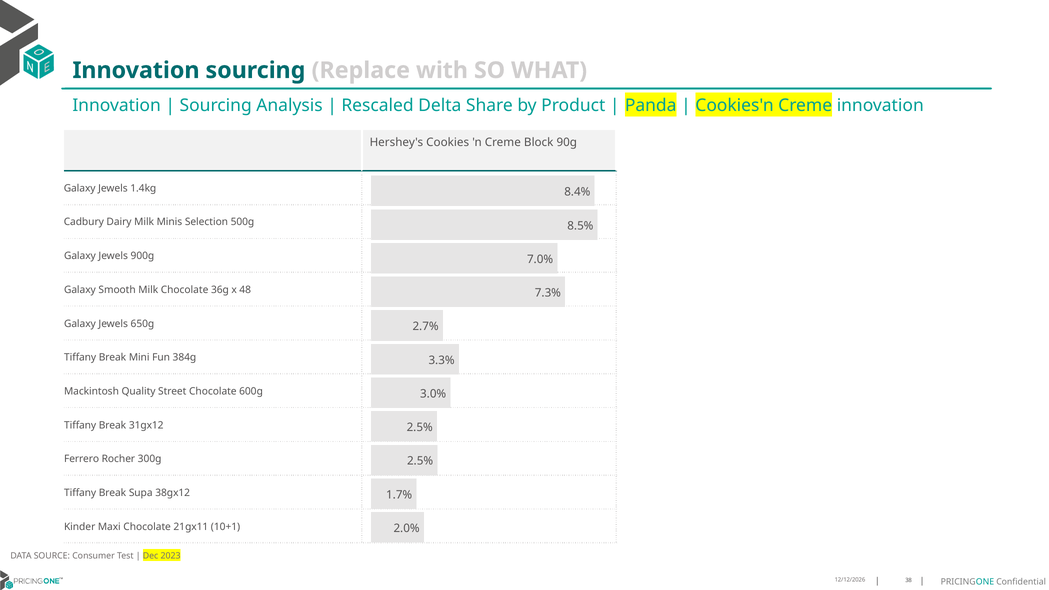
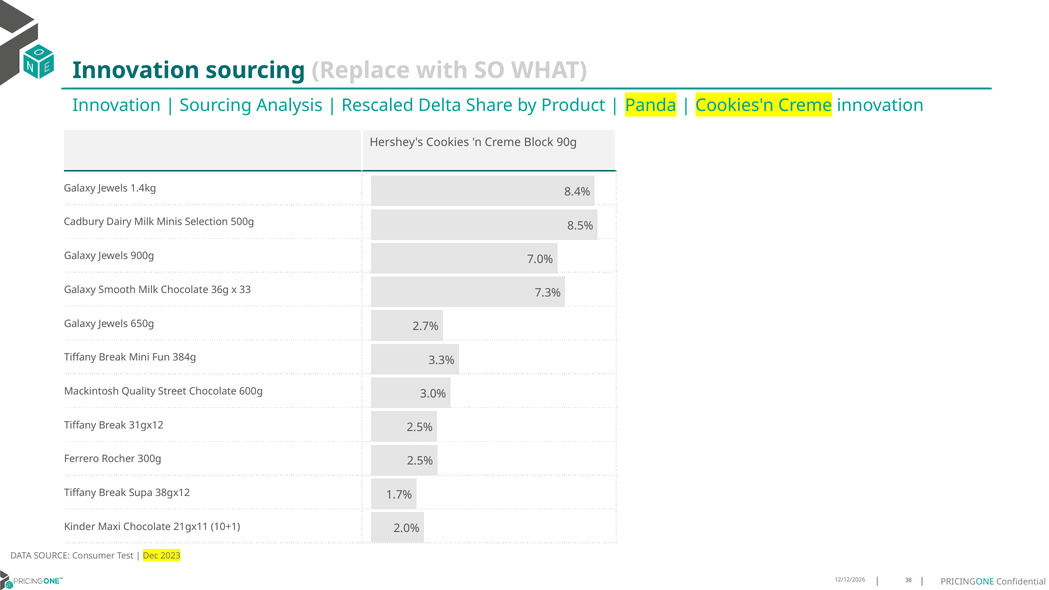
48: 48 -> 33 (245, 290)
